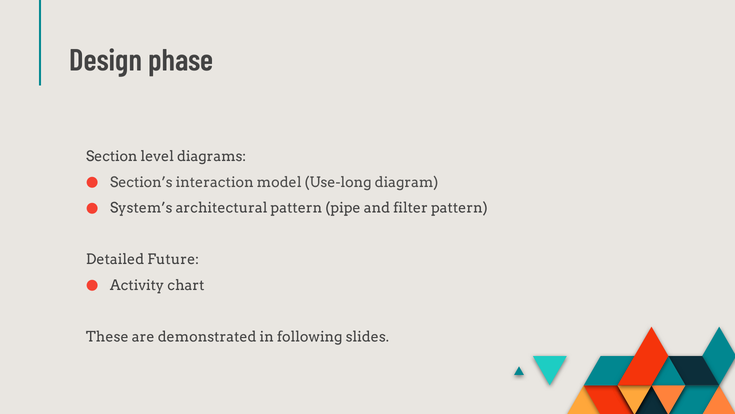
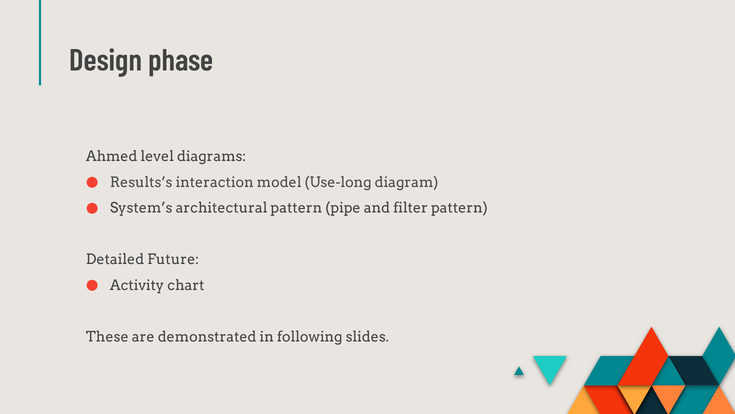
Section: Section -> Ahmed (112, 156)
Section’s: Section’s -> Results’s (141, 182)
